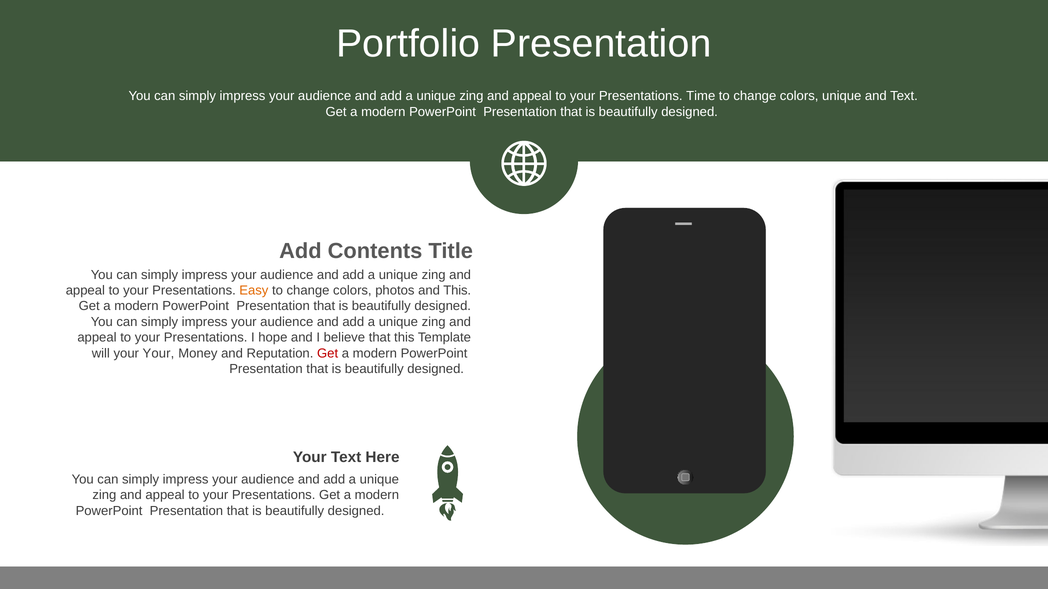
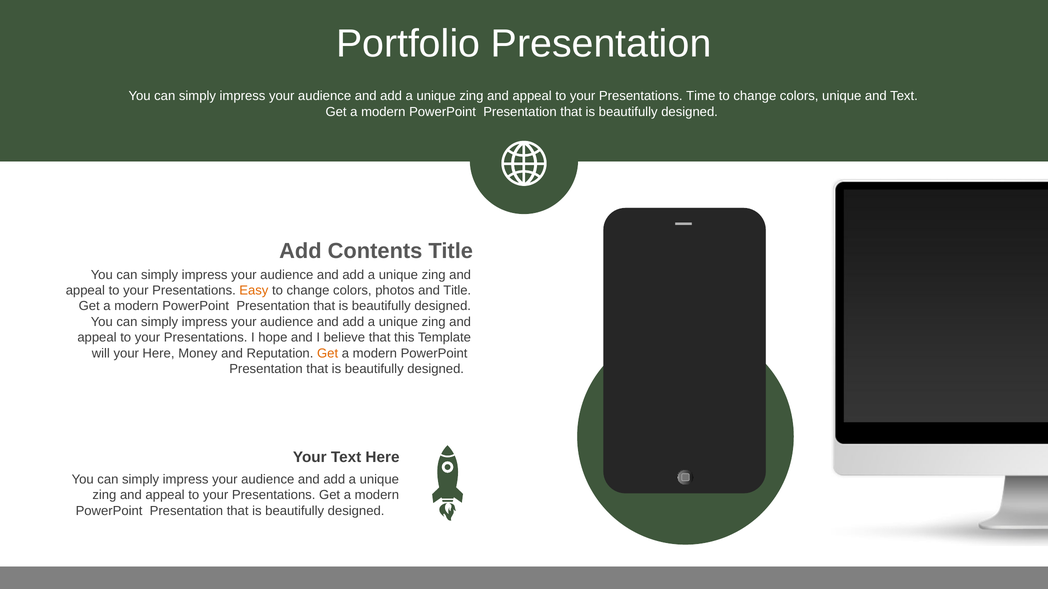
and This: This -> Title (457, 291)
your Your: Your -> Here (158, 354)
Get colour: red -> orange (328, 354)
